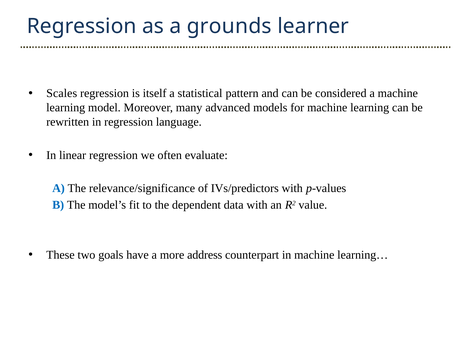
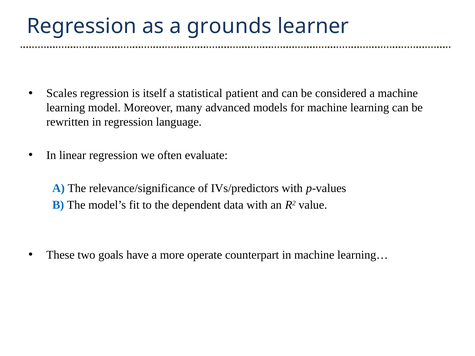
pattern: pattern -> patient (242, 93)
address: address -> operate (205, 255)
